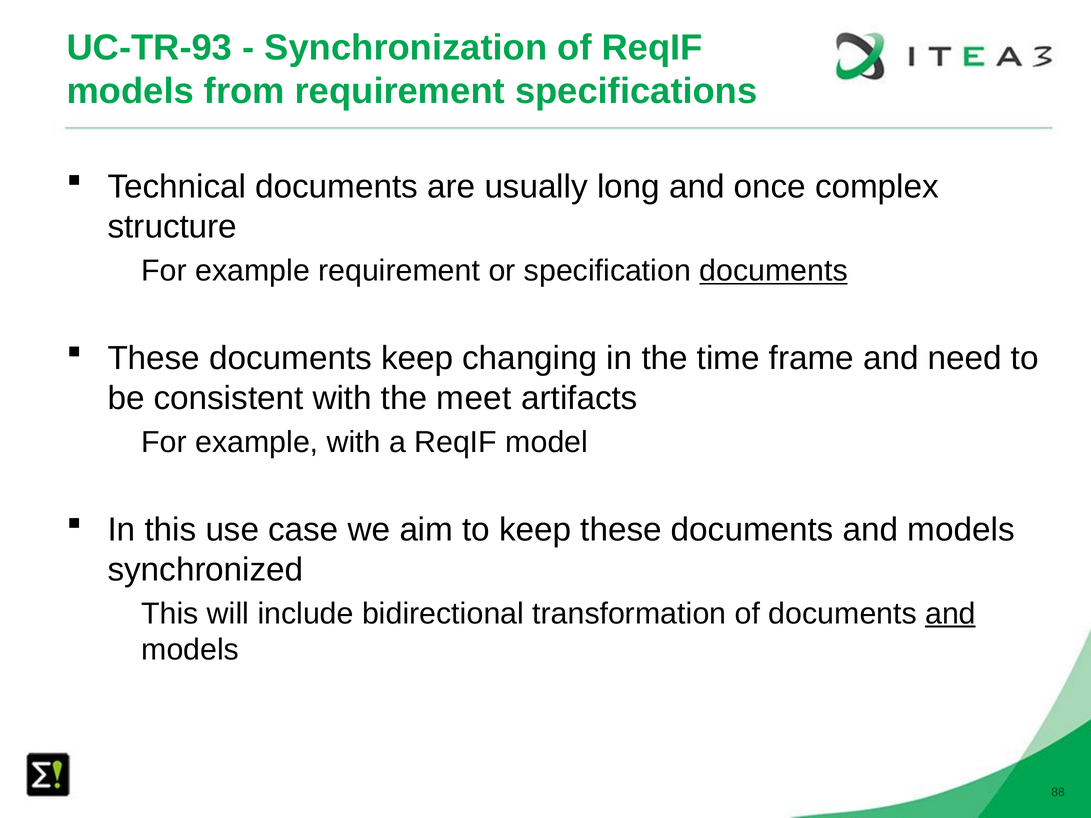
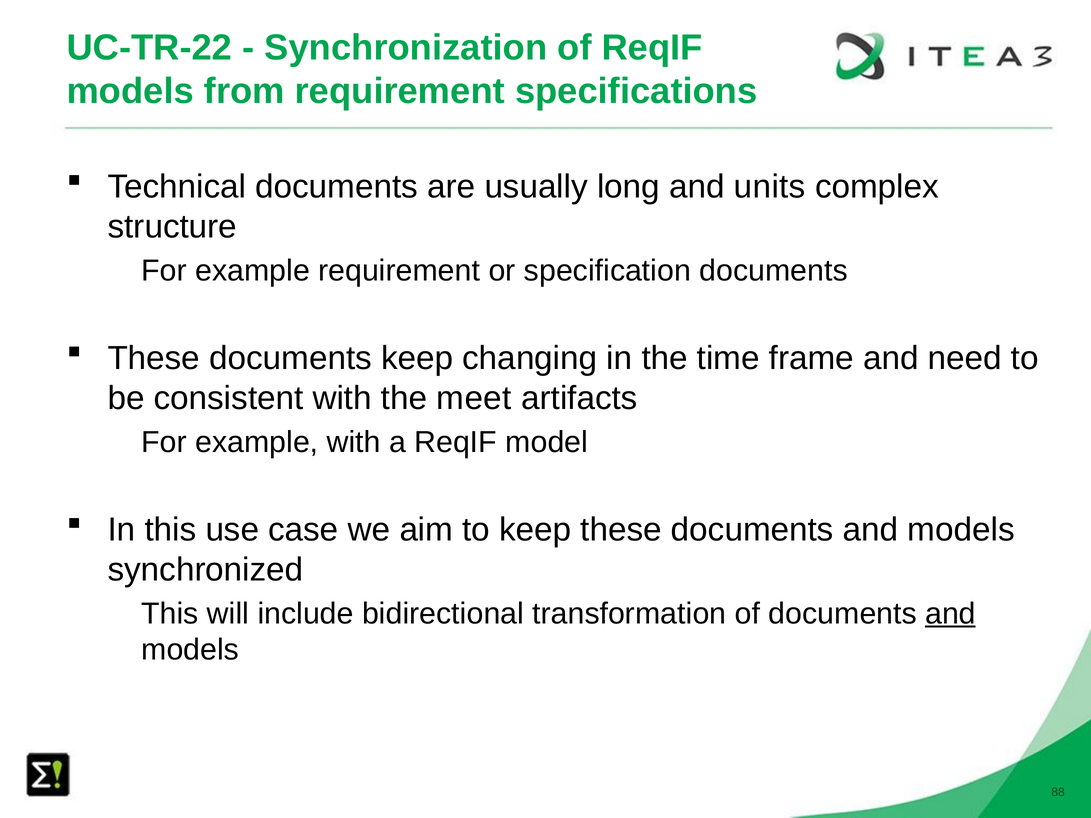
UC-TR-93: UC-TR-93 -> UC-TR-22 (149, 48)
once: once -> units (770, 187)
documents underline: present -> none (774, 271)
